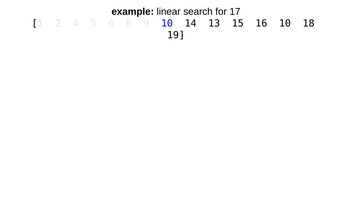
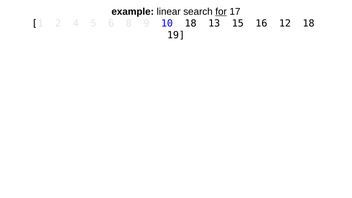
for underline: none -> present (221, 12)
10 14: 14 -> 18 (191, 23)
16 10: 10 -> 12 (285, 23)
